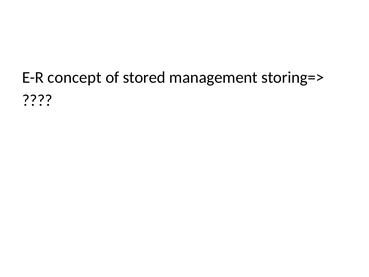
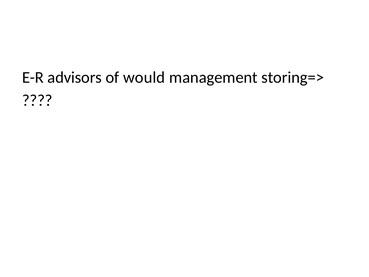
concept: concept -> advisors (75, 77)
stored: stored -> would (144, 77)
